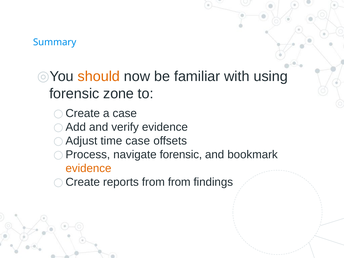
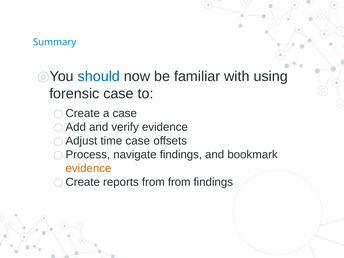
should colour: orange -> blue (99, 76)
forensic zone: zone -> case (118, 94)
navigate forensic: forensic -> findings (181, 155)
